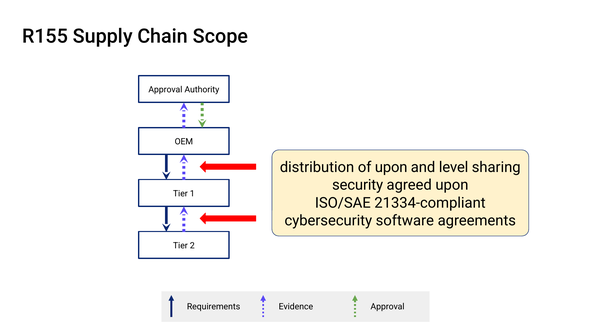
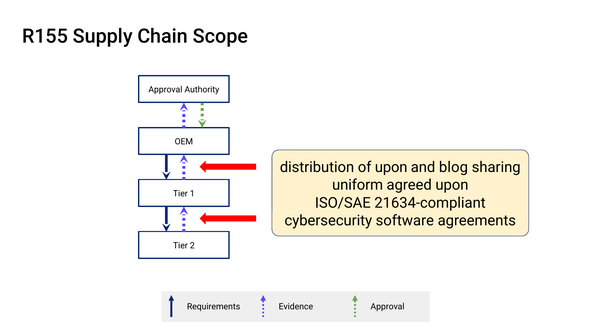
level: level -> blog (453, 167)
security: security -> uniform (358, 185)
21334-compliant: 21334-compliant -> 21634-compliant (430, 203)
